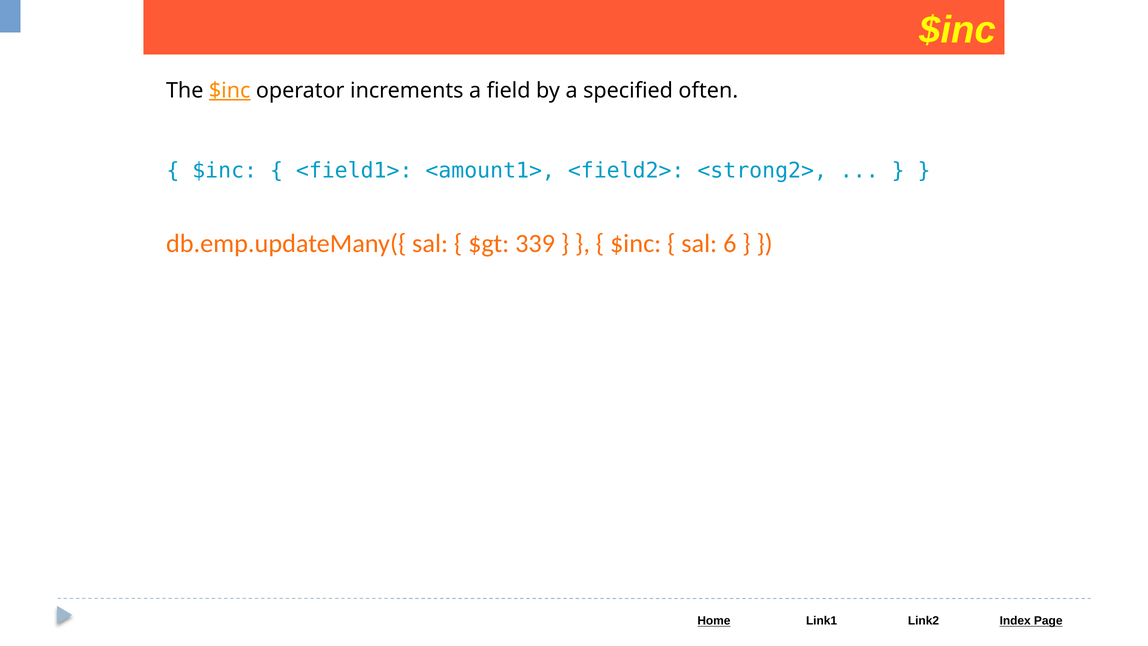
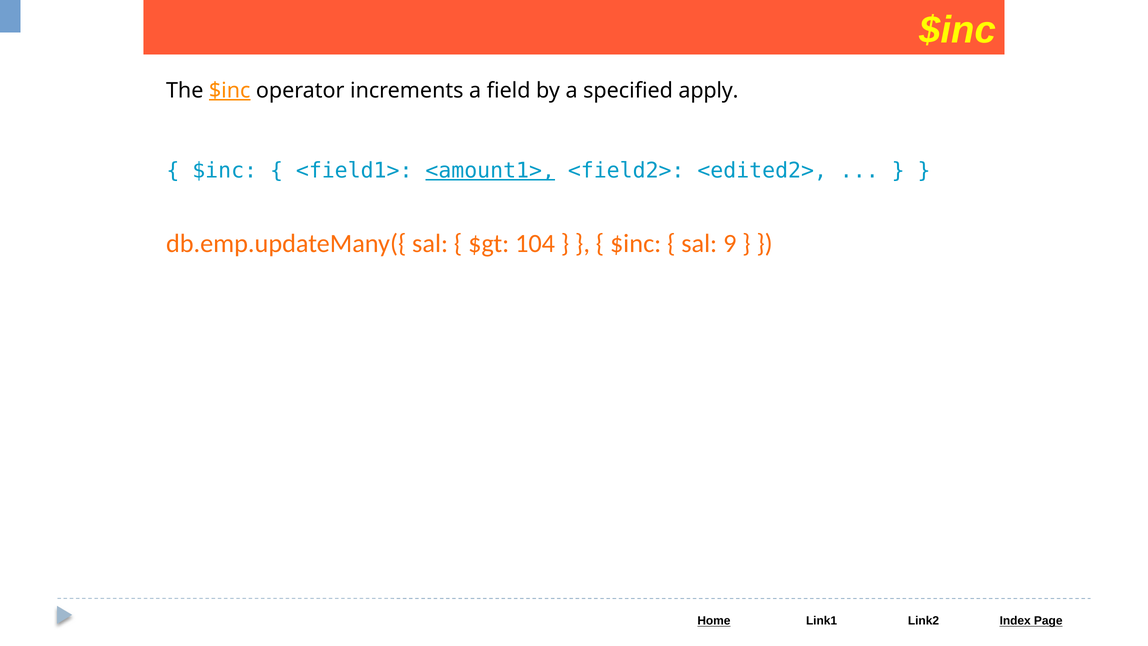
often: often -> apply (708, 90)
<amount1> underline: none -> present (490, 170)
<strong2>: <strong2> -> <edited2> (762, 170)
339: 339 -> 104 (535, 244)
6: 6 -> 9 (730, 244)
